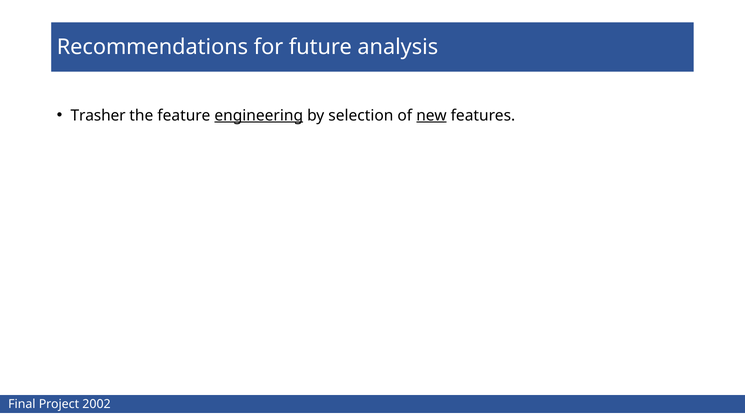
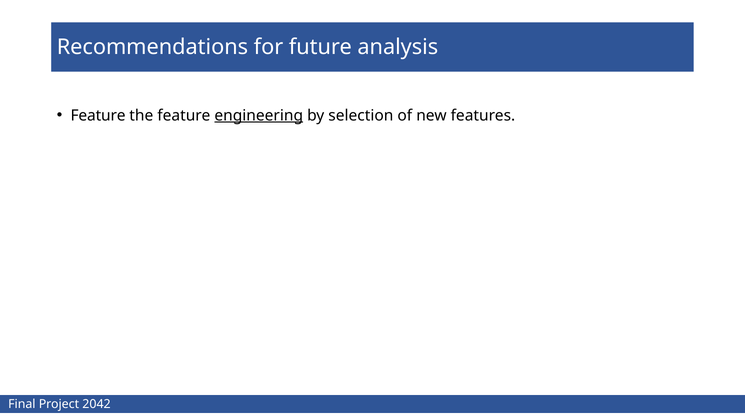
Trasher: Trasher -> Feature (98, 115)
new underline: present -> none (431, 115)
2002: 2002 -> 2042 (97, 404)
